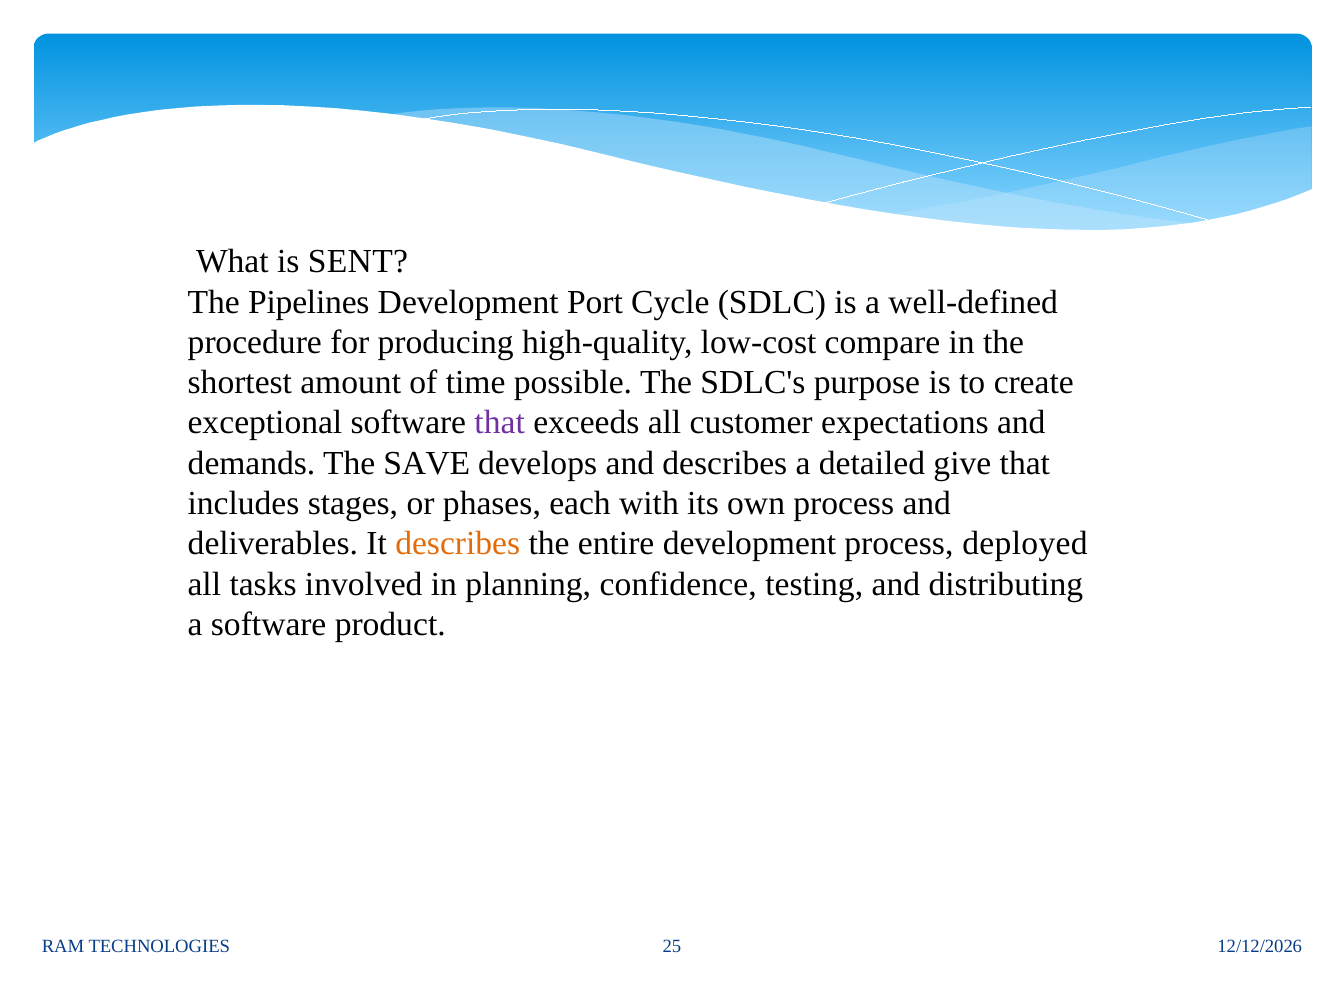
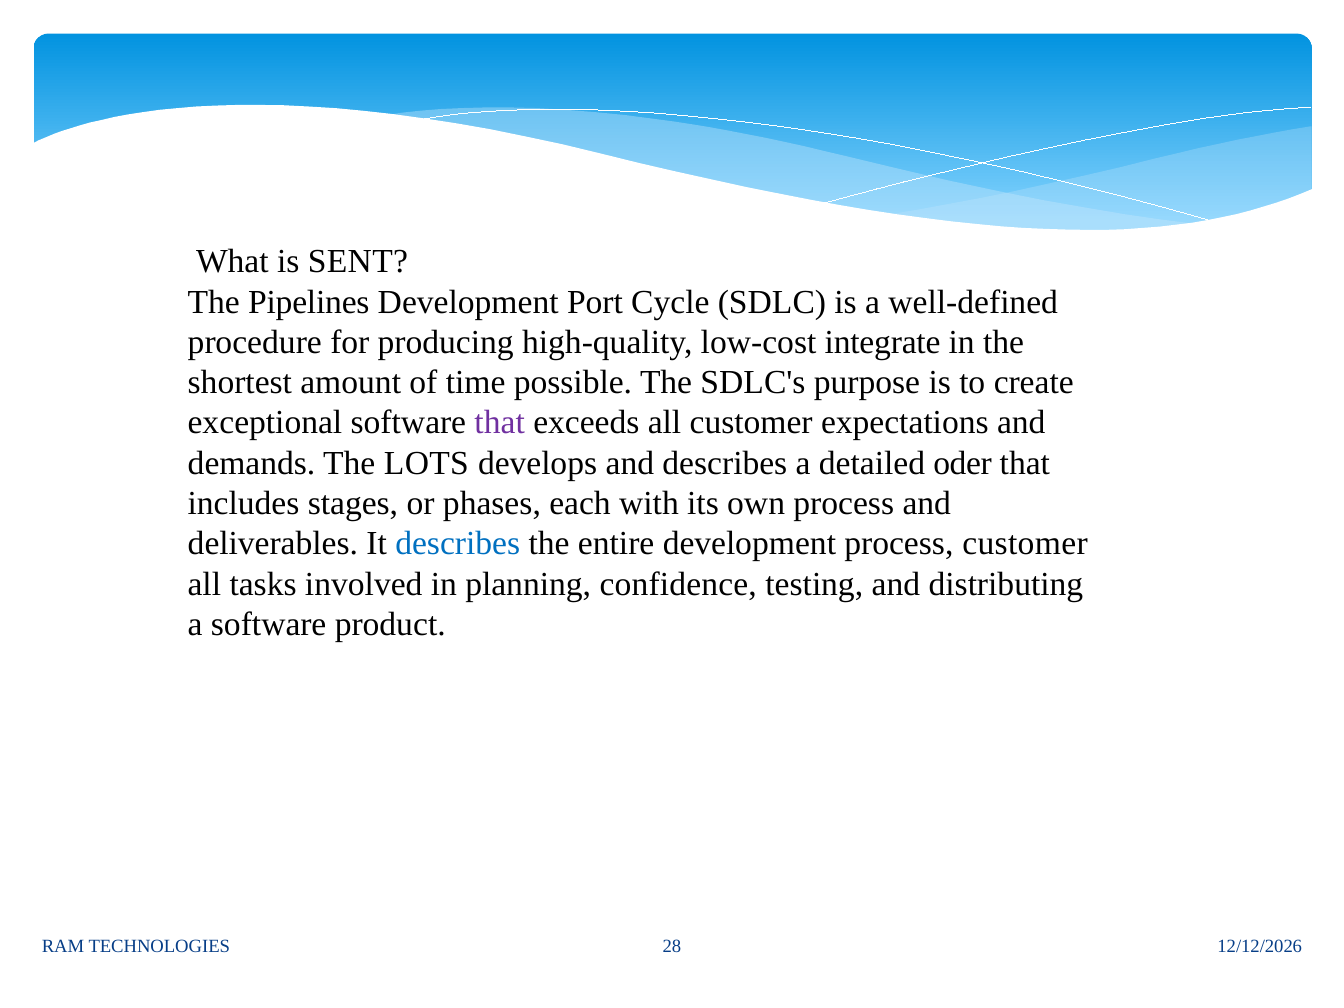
compare: compare -> integrate (883, 342)
SAVE: SAVE -> LOTS (426, 463)
give: give -> oder (963, 463)
describes colour: orange -> blue (458, 544)
process deployed: deployed -> customer (1025, 544)
25: 25 -> 28 (672, 947)
